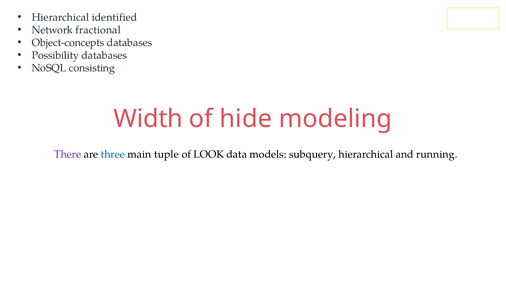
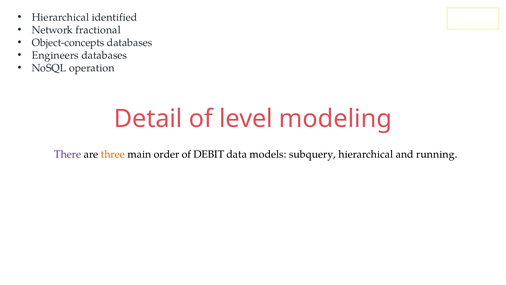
Possibility: Possibility -> Engineers (55, 55)
consisting: consisting -> operation (92, 68)
Width: Width -> Detail (148, 119)
hide: hide -> level (246, 119)
three colour: blue -> orange (113, 154)
tuple: tuple -> order (167, 154)
LOOK: LOOK -> DEBIT (209, 154)
